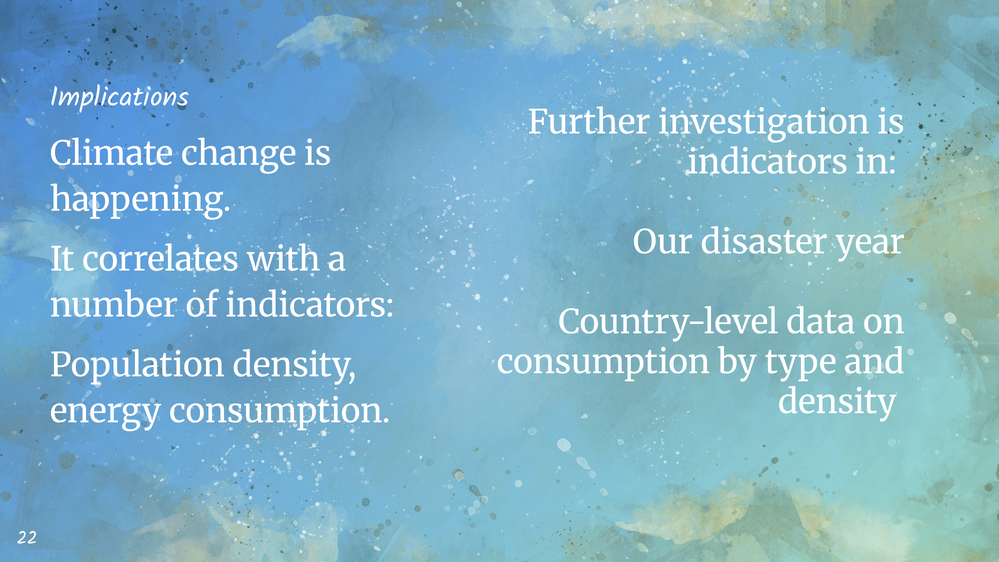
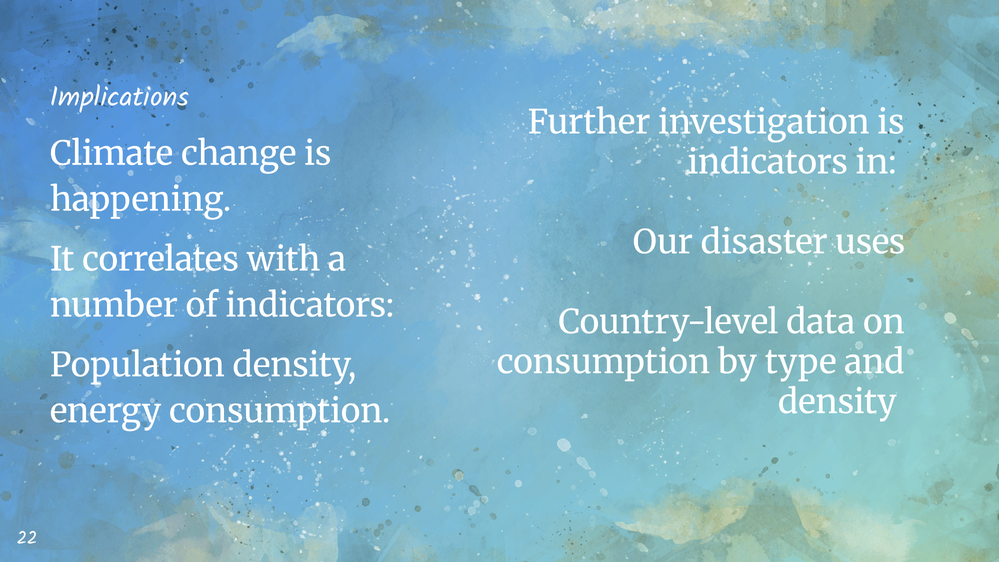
year: year -> uses (870, 242)
